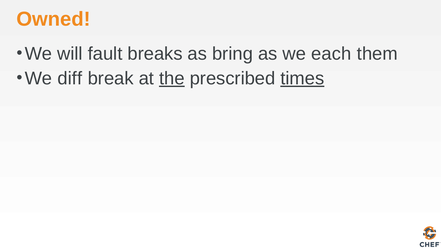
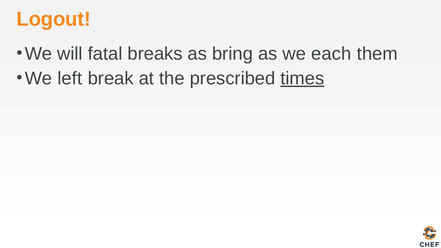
Owned: Owned -> Logout (54, 19)
fault: fault -> fatal (105, 54)
diff: diff -> left (70, 78)
the underline: present -> none (172, 78)
